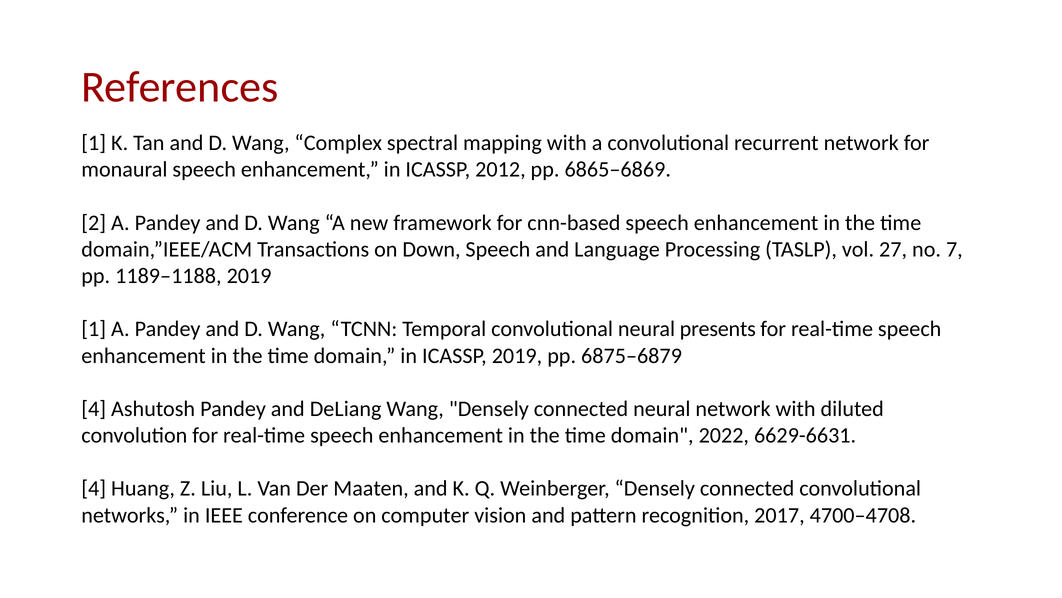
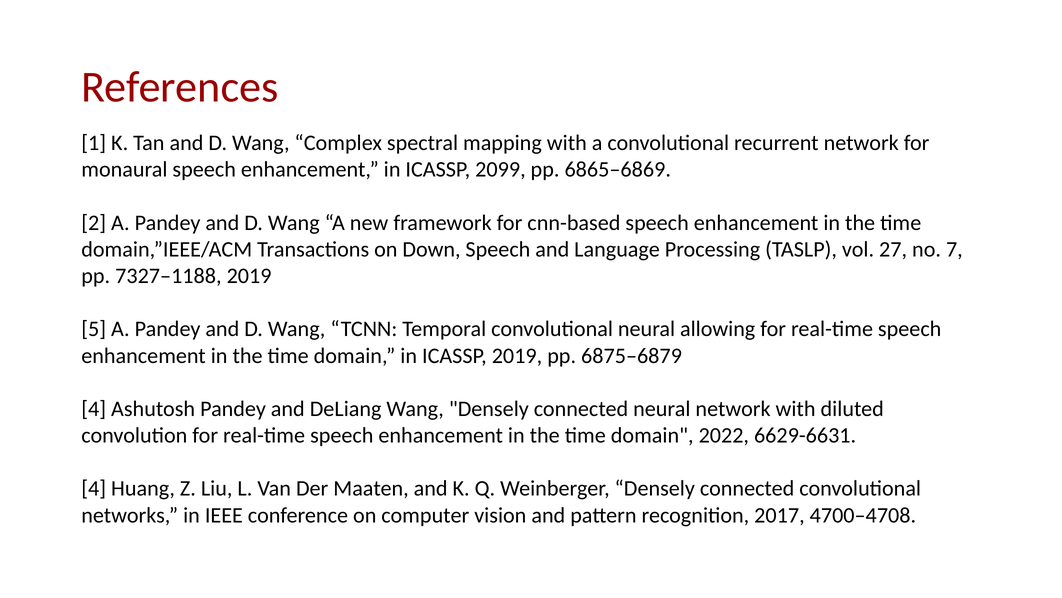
2012: 2012 -> 2099 (500, 169)
1189–1188: 1189–1188 -> 7327–1188 (168, 276)
1: 1 -> 5 (94, 329)
presents: presents -> allowing (718, 329)
